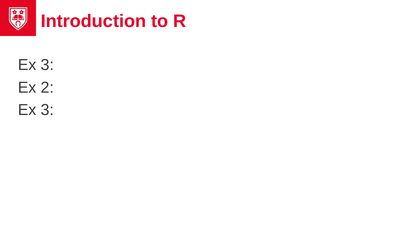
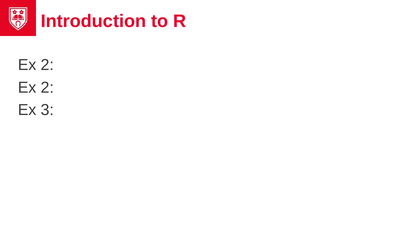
3: 3 -> 2 (47, 65)
